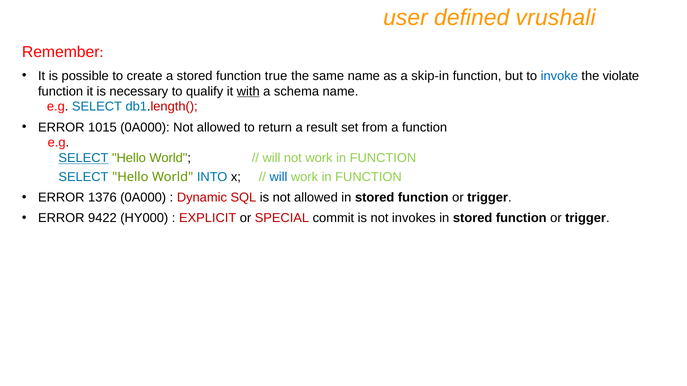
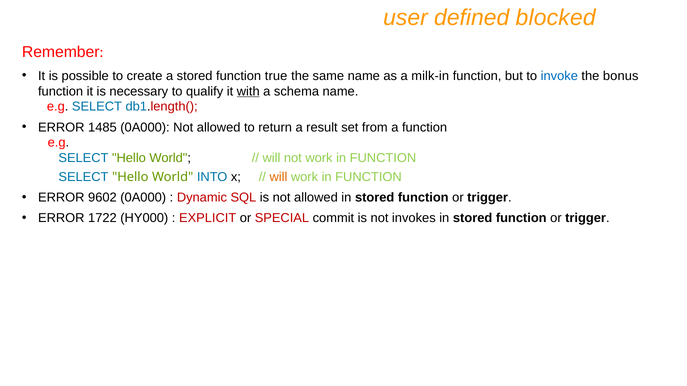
vrushali: vrushali -> blocked (556, 18)
skip-in: skip-in -> milk-in (430, 76)
violate: violate -> bonus (621, 76)
1015: 1015 -> 1485 (102, 127)
SELECT underline: present -> none (83, 158)
will colour: blue -> orange (278, 177)
1376: 1376 -> 9602 (102, 198)
9422: 9422 -> 1722 (102, 218)
